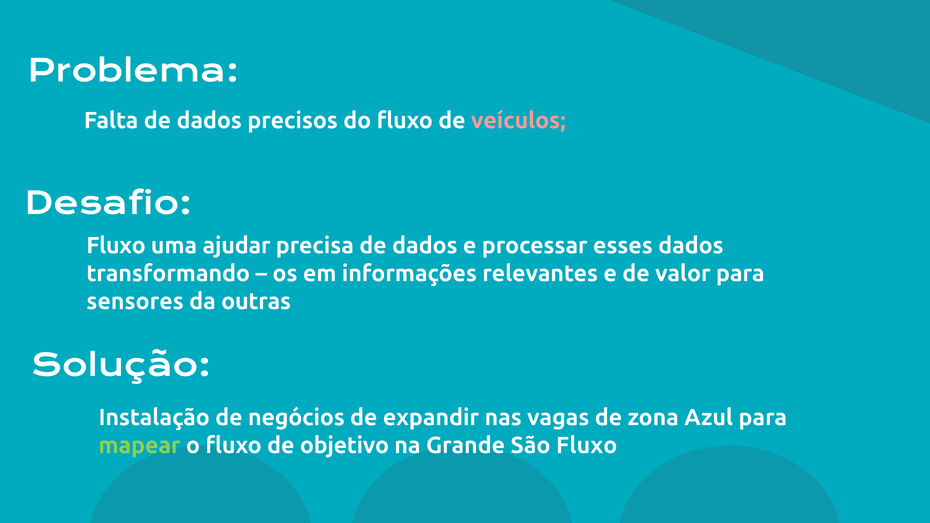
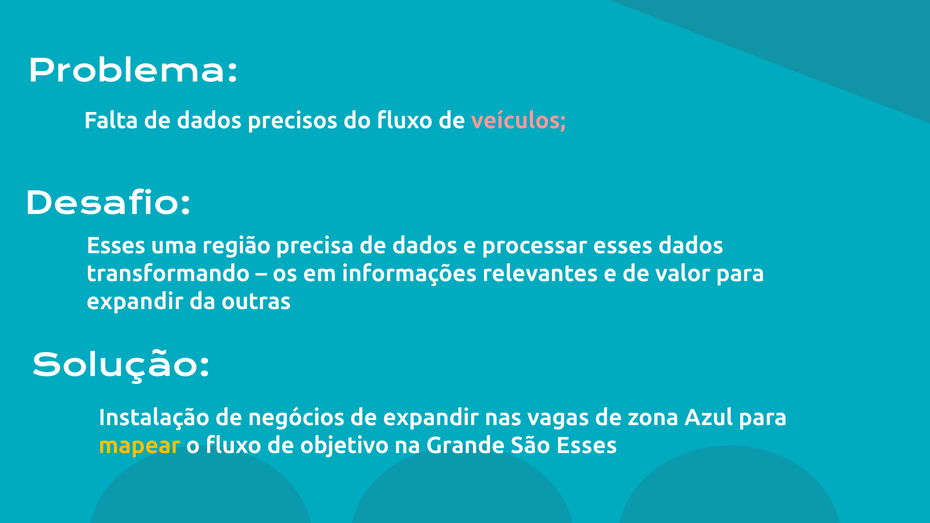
Fluxo: Fluxo -> Esses (116, 246)
ajudar: ajudar -> região (237, 246)
sensores: sensores -> expandir (135, 301)
mapear colour: light green -> yellow (139, 445)
São Fluxo: Fluxo -> Esses (587, 445)
